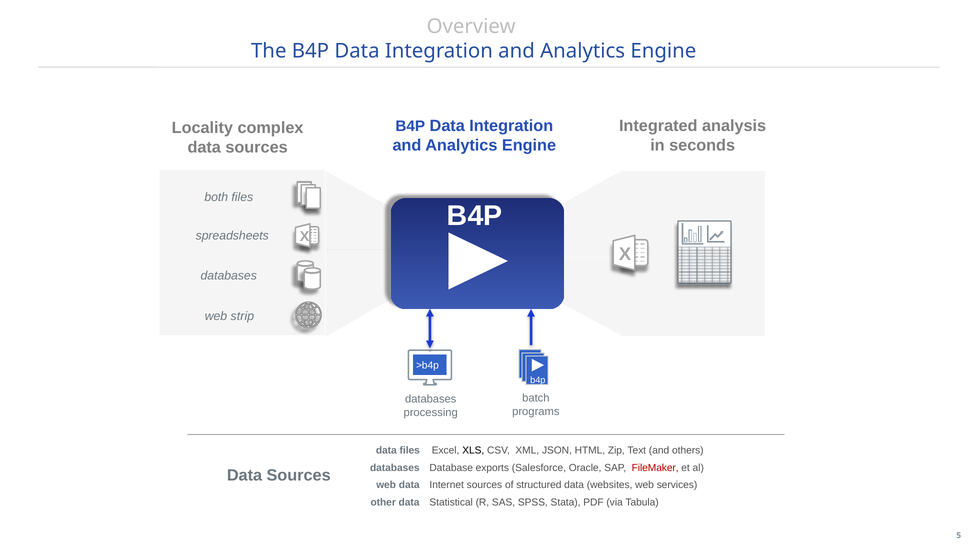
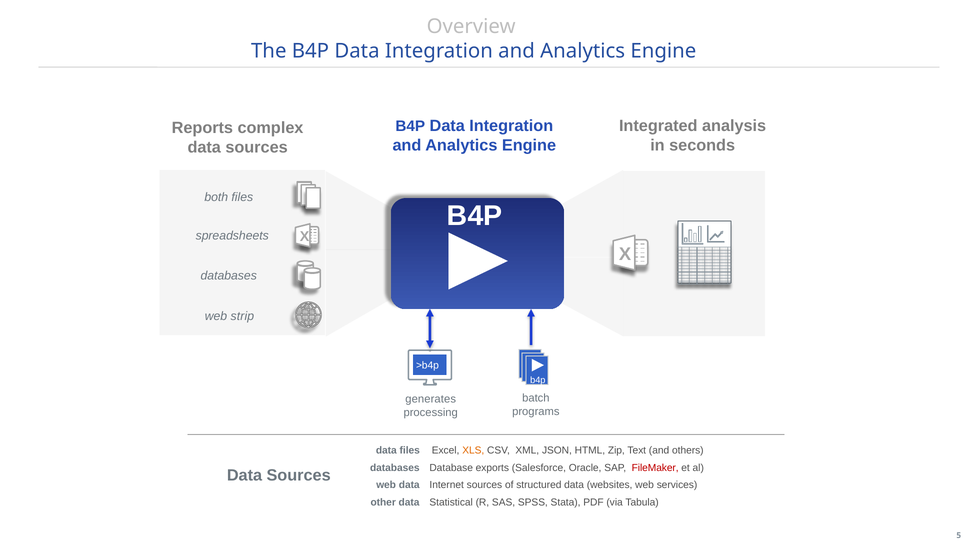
Locality: Locality -> Reports (202, 128)
databases: databases -> generates (431, 399)
XLS colour: black -> orange (473, 451)
